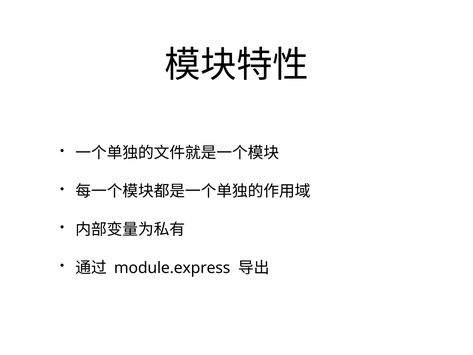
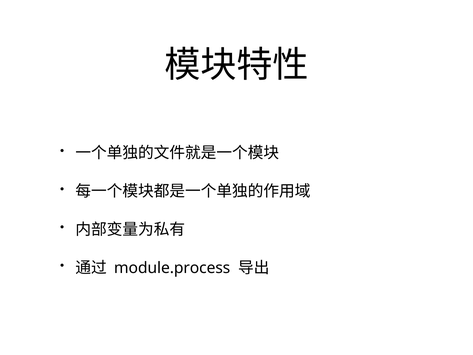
module.express: module.express -> module.process (172, 268)
